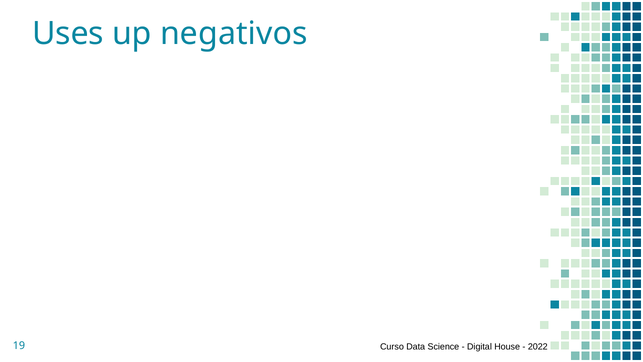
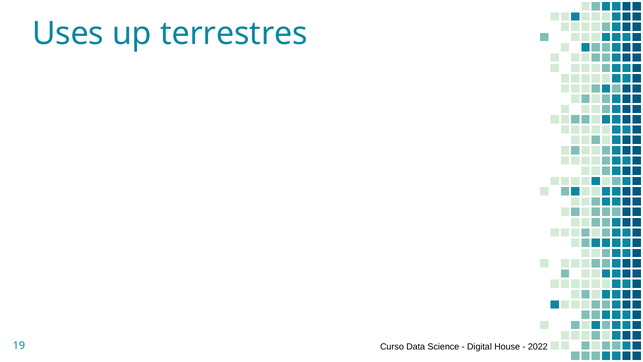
negativos: negativos -> terrestres (234, 34)
